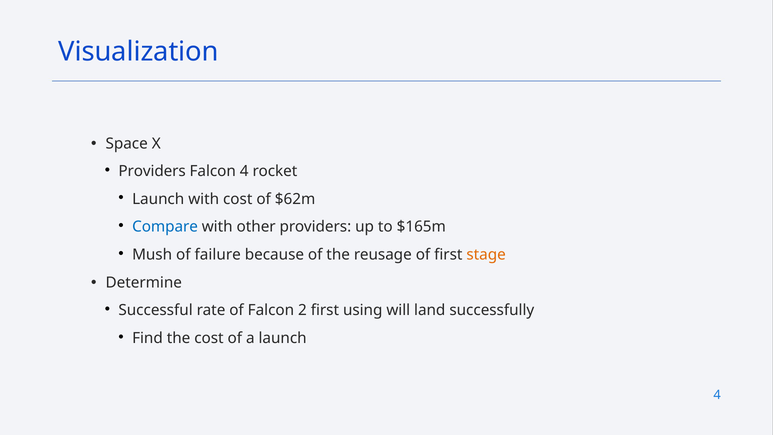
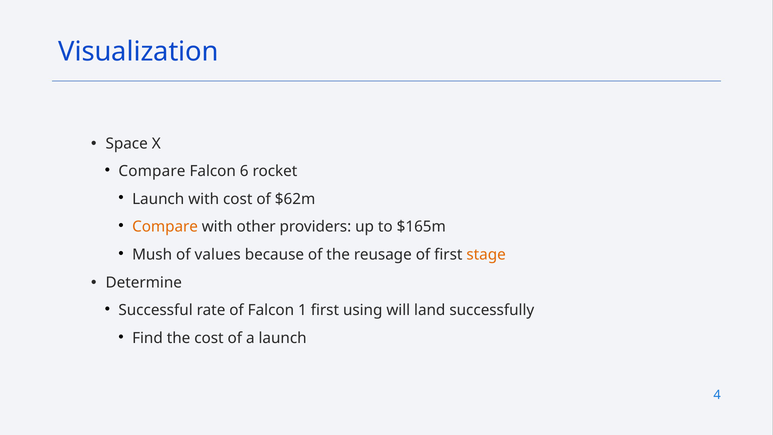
Providers: Providers -> Compare (152, 171)
Falcon 4: 4 -> 6 (244, 171)
Compare colour: blue -> orange (165, 227)
failure: failure -> values (218, 255)
2: 2 -> 1 (302, 310)
